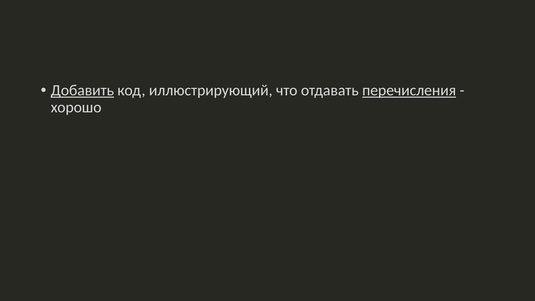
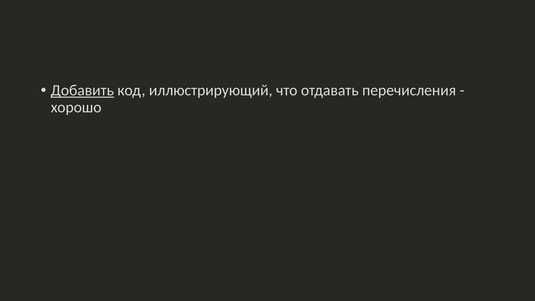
перечисления underline: present -> none (409, 90)
